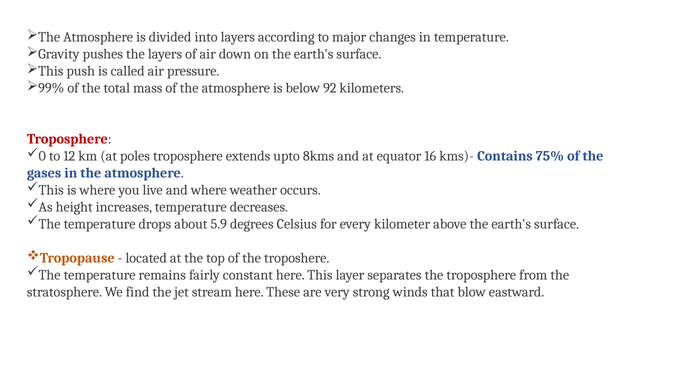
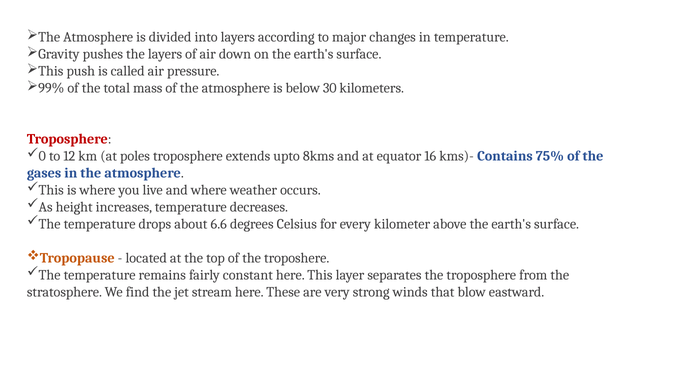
92: 92 -> 30 (330, 88)
5.9: 5.9 -> 6.6 (219, 224)
